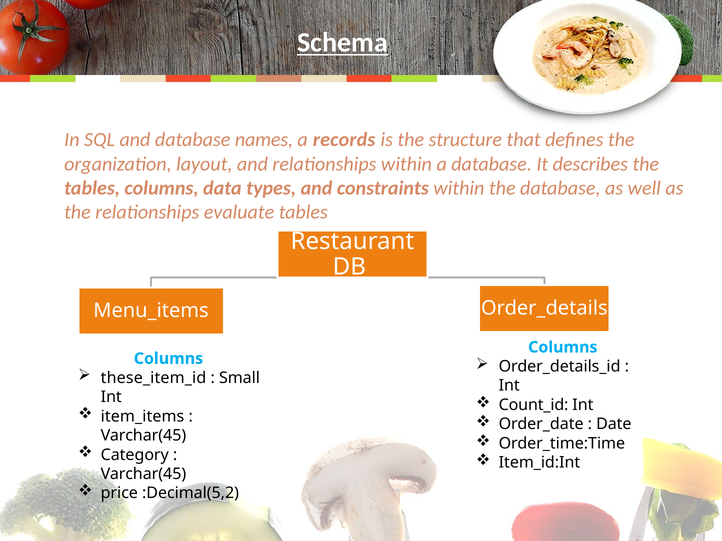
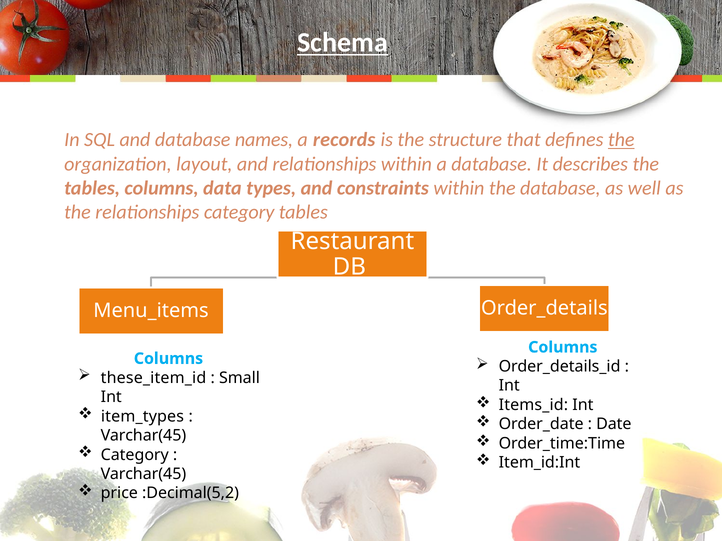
the underline: none -> present (621, 140)
relationships evaluate: evaluate -> category (239, 212)
Count_id: Count_id -> Items_id (533, 405)
item_items: item_items -> item_types (142, 417)
